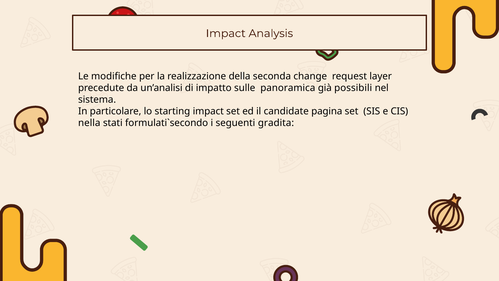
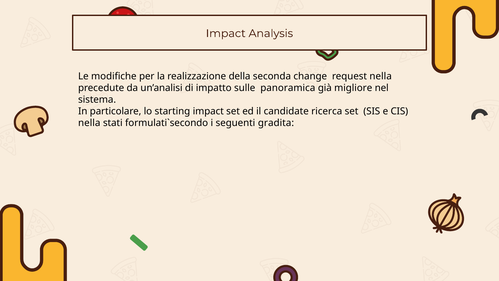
request layer: layer -> nella (381, 76)
possibili: possibili -> migliore (353, 88)
pagina: pagina -> ricerca (327, 111)
